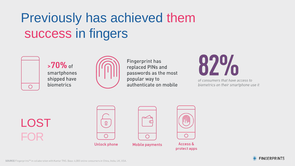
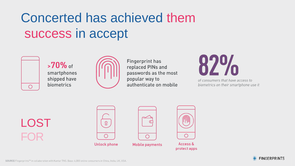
Previously: Previously -> Concerted (51, 18)
fingers: fingers -> accept (109, 34)
